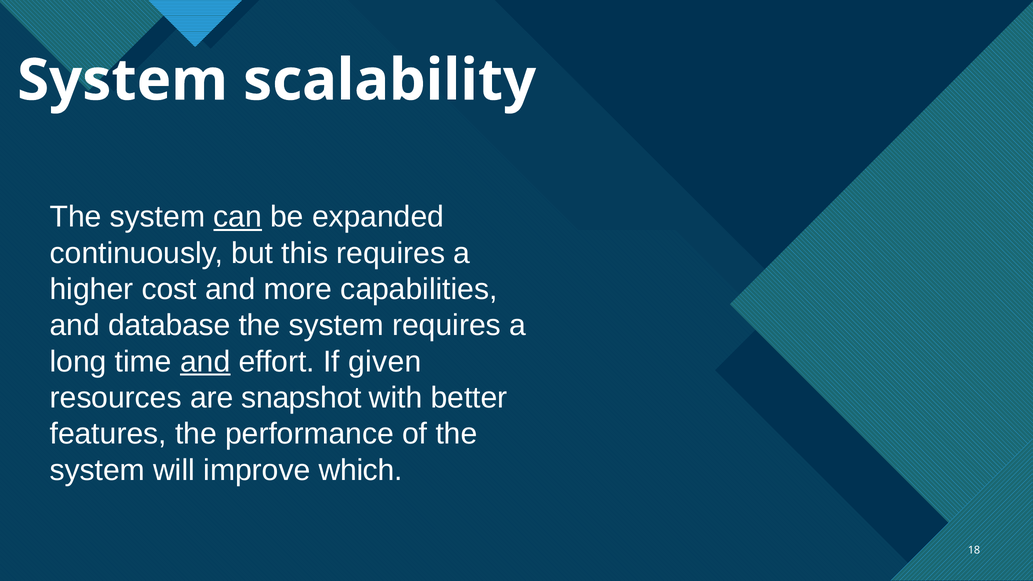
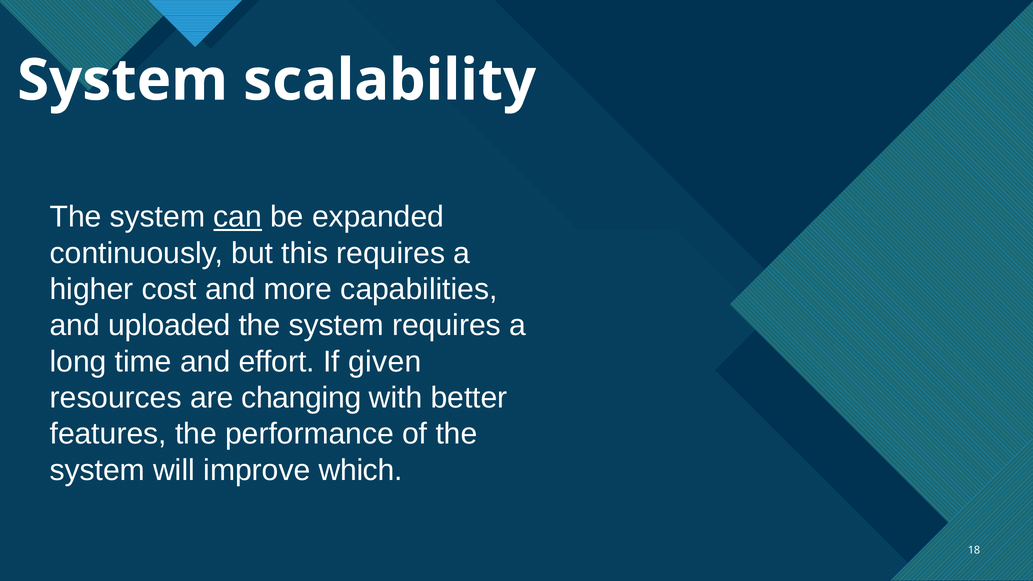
database: database -> uploaded (169, 326)
and underline: present -> none (205, 362)
snapshot: snapshot -> changing (301, 398)
